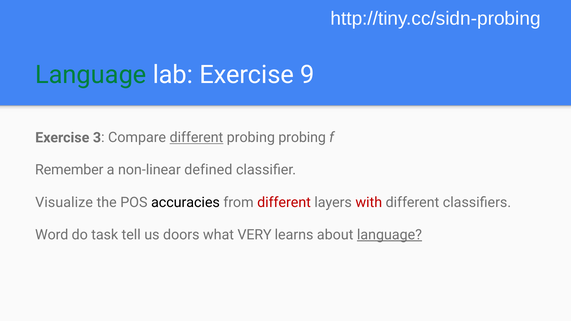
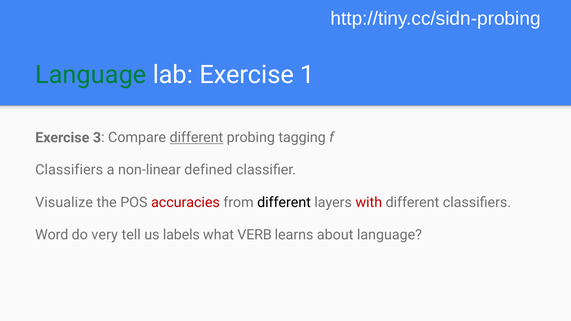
9: 9 -> 1 (307, 75)
probing probing: probing -> tagging (302, 138)
Remember: Remember -> Classifiers (69, 170)
accuracies colour: black -> red (185, 202)
different colour: red -> black (284, 202)
task: task -> very (105, 235)
doors: doors -> labels (181, 235)
VERY: VERY -> VERB (255, 235)
language underline: present -> none (389, 235)
